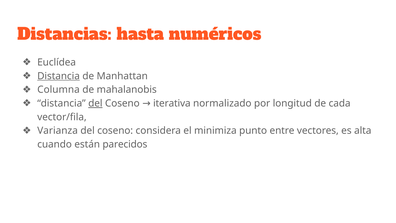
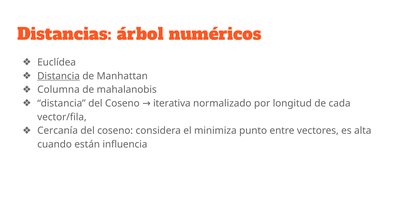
hasta: hasta -> árbol (140, 34)
del underline: present -> none (95, 103)
Varianza: Varianza -> Cercanía (58, 131)
parecidos: parecidos -> influencia (125, 144)
